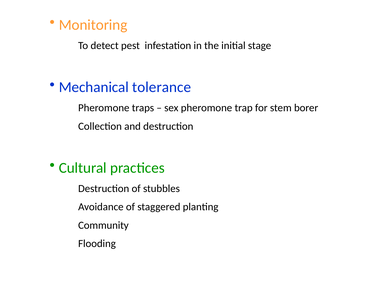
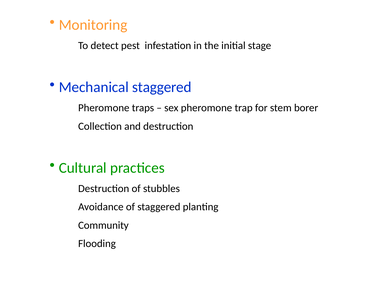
Mechanical tolerance: tolerance -> staggered (162, 87)
